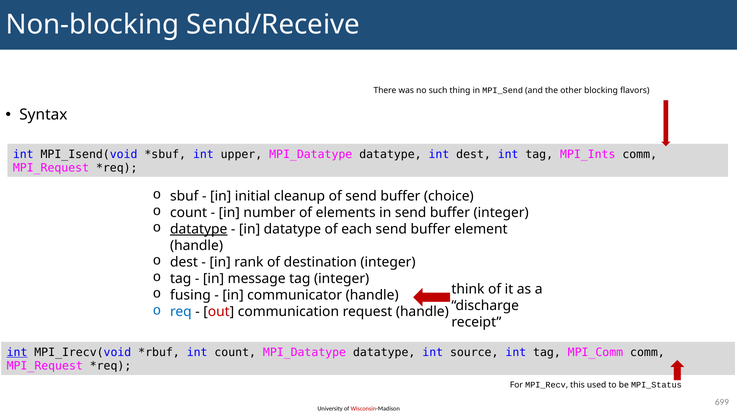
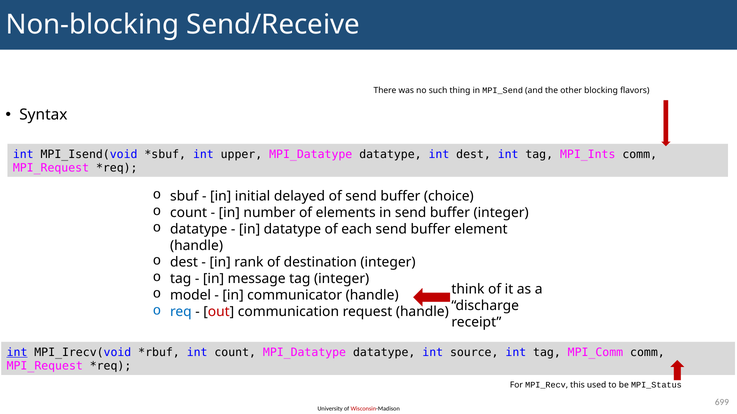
cleanup: cleanup -> delayed (299, 196)
datatype underline: present -> none (199, 229)
fusing: fusing -> model (191, 296)
